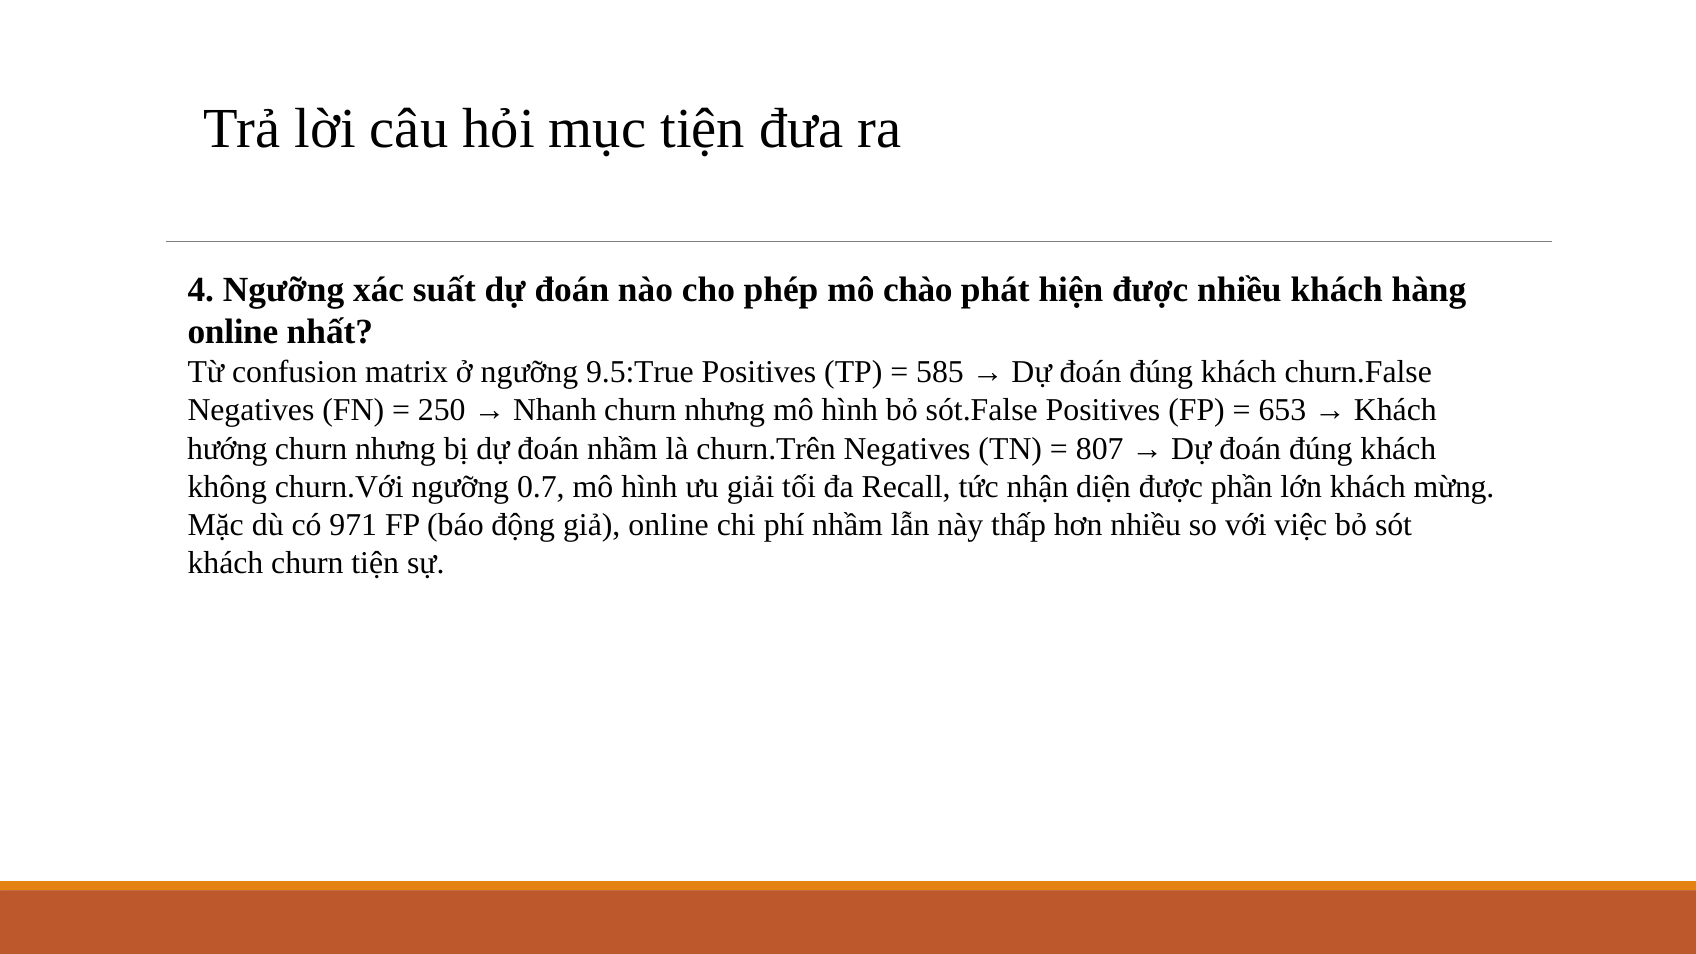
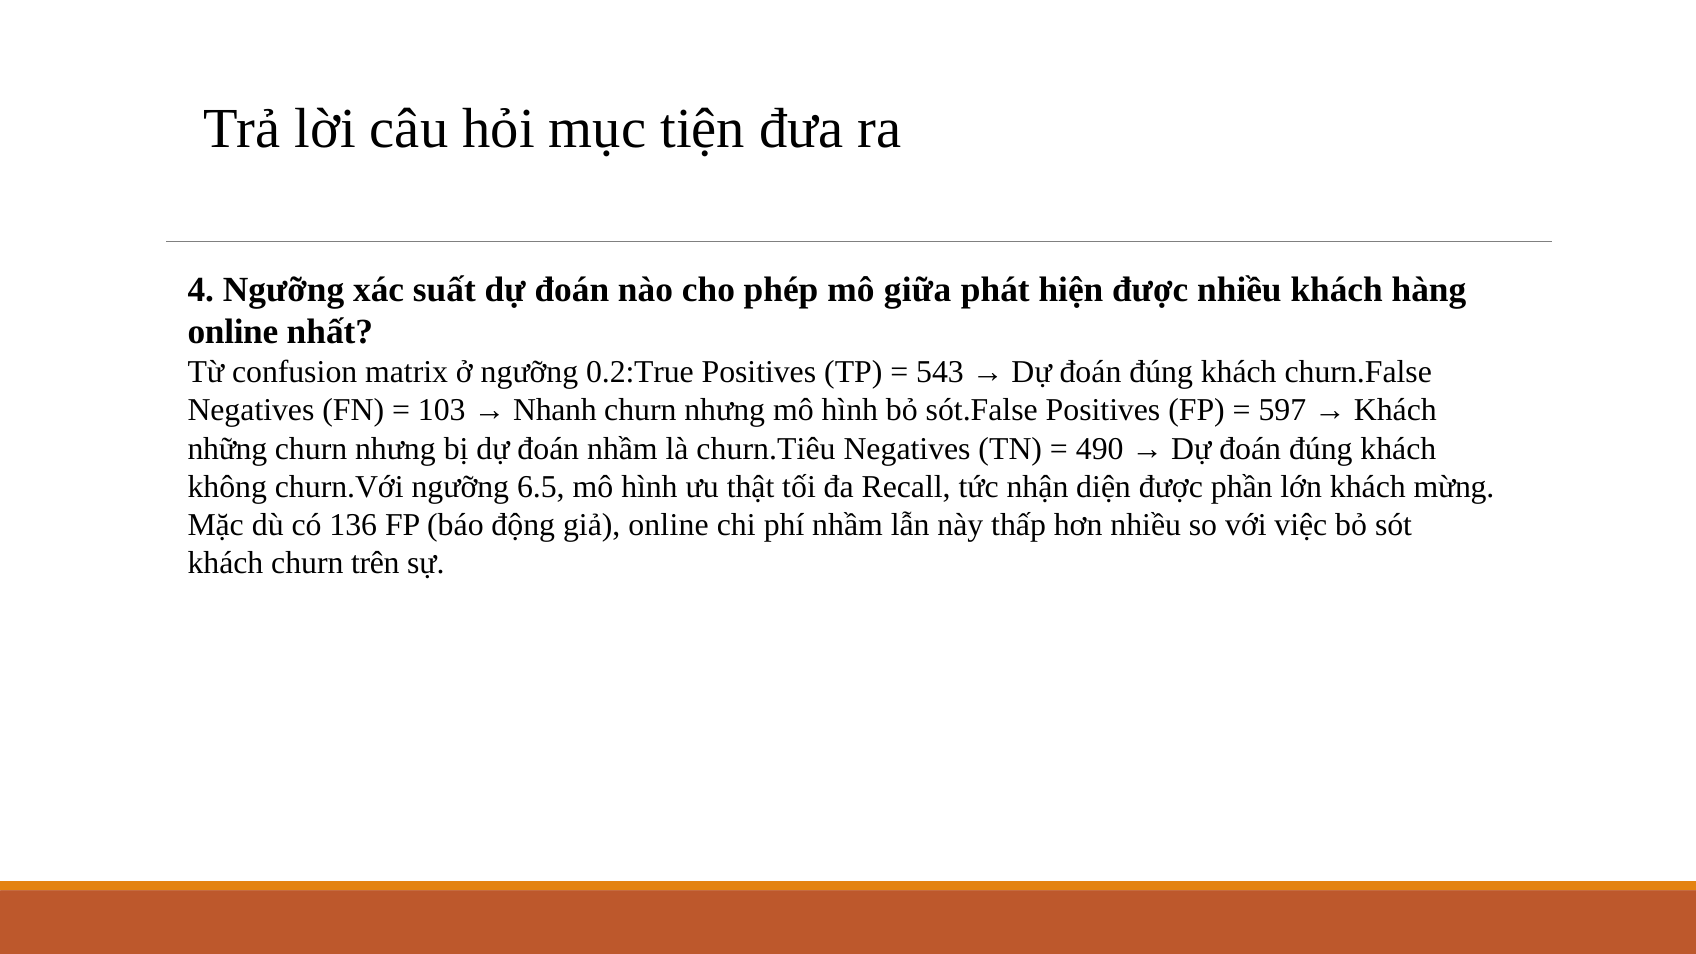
chào: chào -> giữa (917, 290)
9.5:True: 9.5:True -> 0.2:True (640, 372)
585: 585 -> 543 (940, 372)
250: 250 -> 103 (442, 410)
653: 653 -> 597 (1282, 410)
hướng: hướng -> những (227, 449)
churn.Trên: churn.Trên -> churn.Tiêu (766, 449)
807: 807 -> 490 (1100, 449)
0.7: 0.7 -> 6.5 (541, 487)
giải: giải -> thật (751, 487)
971: 971 -> 136 (353, 525)
churn tiện: tiện -> trên (375, 563)
